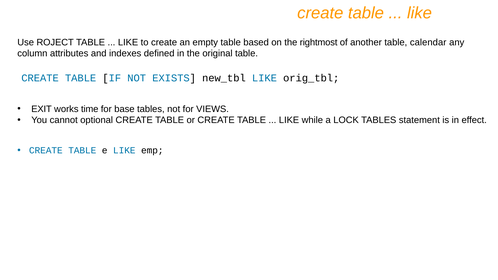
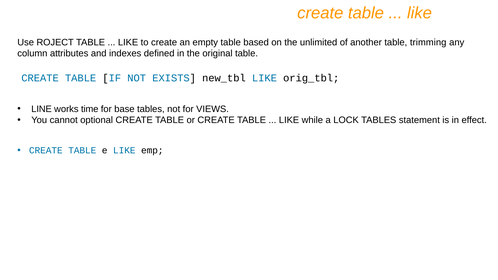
rightmost: rightmost -> unlimited (319, 42)
calendar: calendar -> trimming (428, 42)
EXIT: EXIT -> LINE (42, 109)
